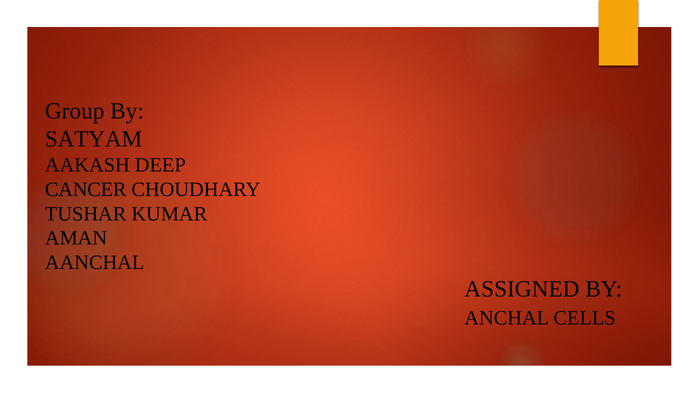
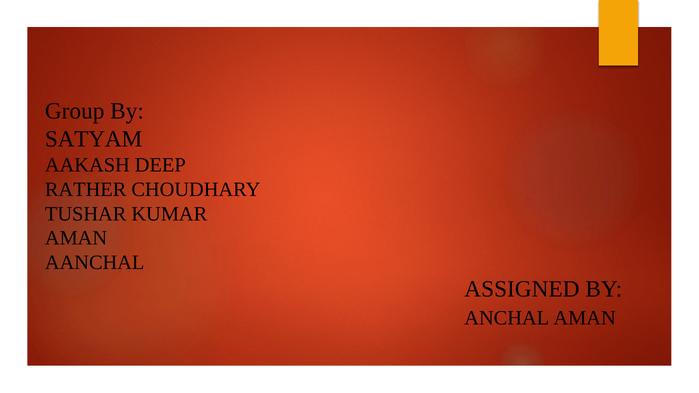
CANCER: CANCER -> RATHER (86, 189)
ANCHAL CELLS: CELLS -> AMAN (585, 318)
